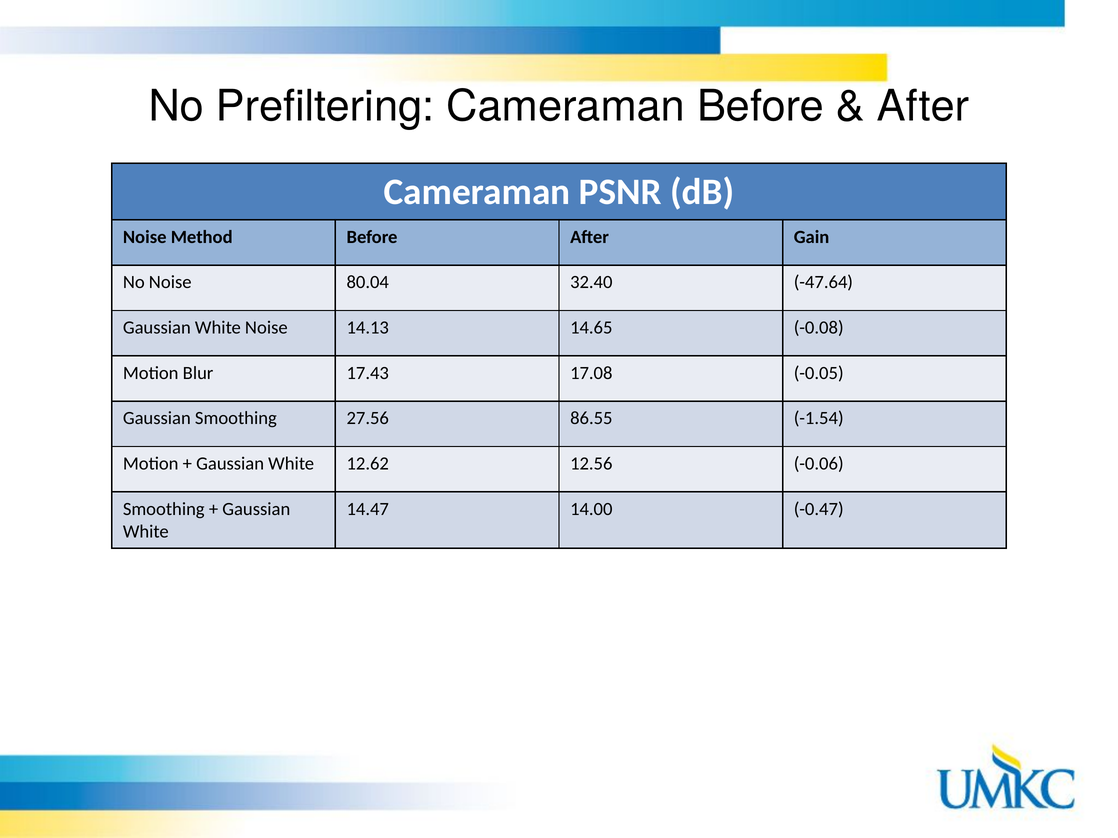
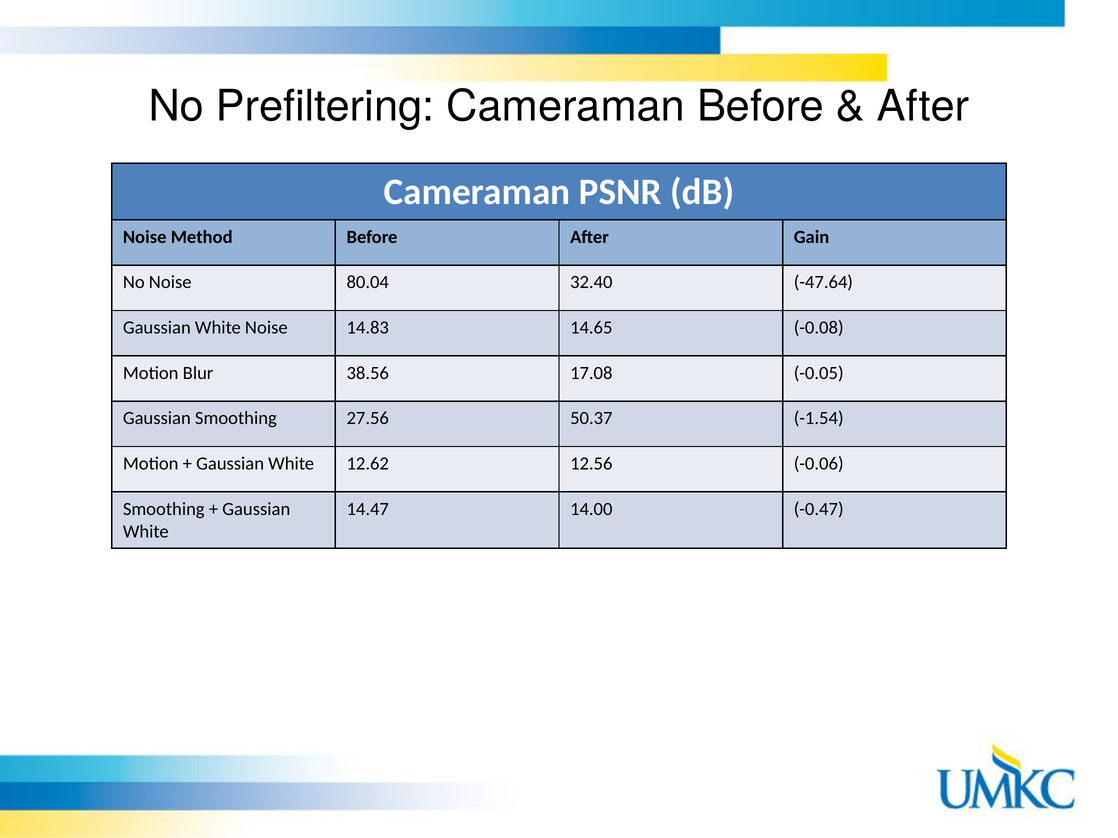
14.13: 14.13 -> 14.83 (368, 328)
17.43: 17.43 -> 38.56 (368, 373)
86.55: 86.55 -> 50.37 (591, 419)
